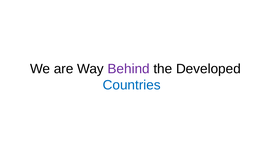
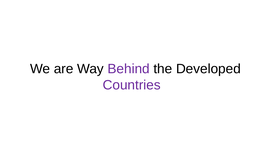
Countries colour: blue -> purple (132, 85)
